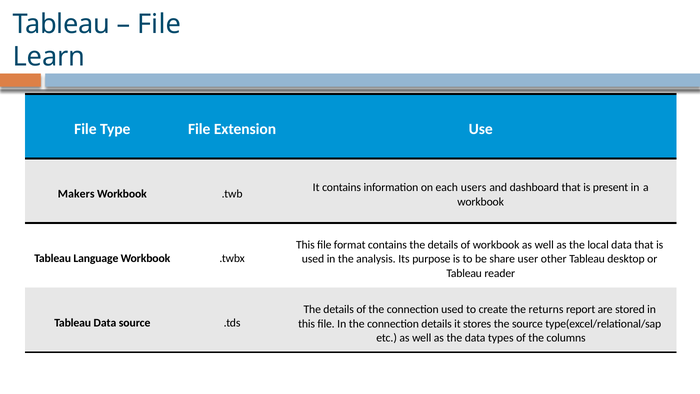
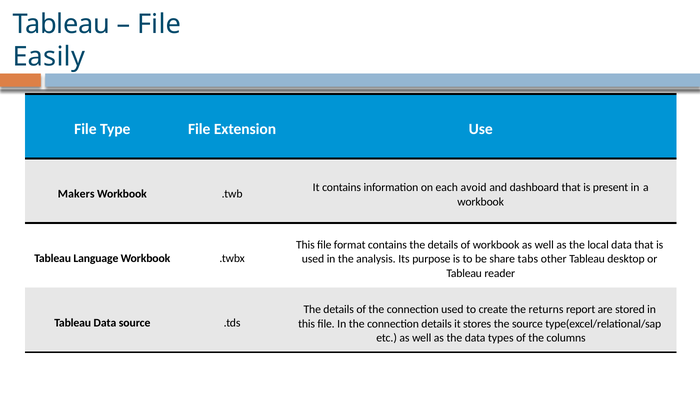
Learn: Learn -> Easily (49, 57)
users: users -> avoid (474, 188)
user: user -> tabs (528, 259)
